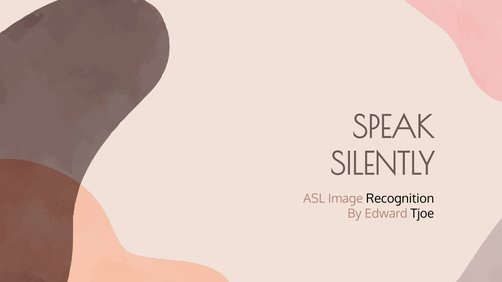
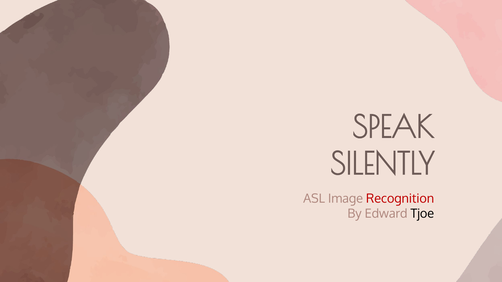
Recognition colour: black -> red (400, 199)
